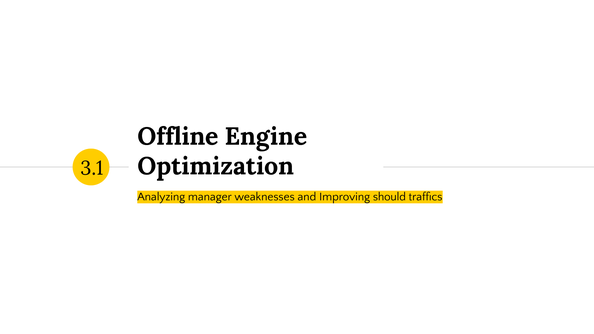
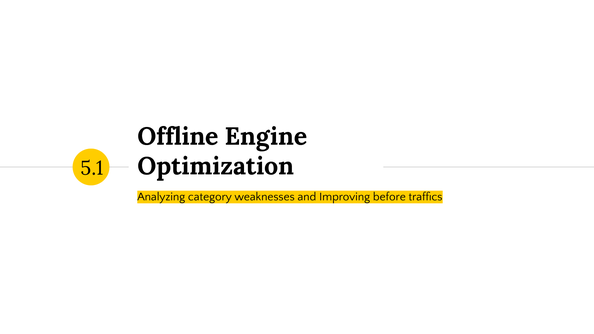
3.1: 3.1 -> 5.1 (92, 168)
manager: manager -> category (210, 197)
should: should -> before (389, 197)
